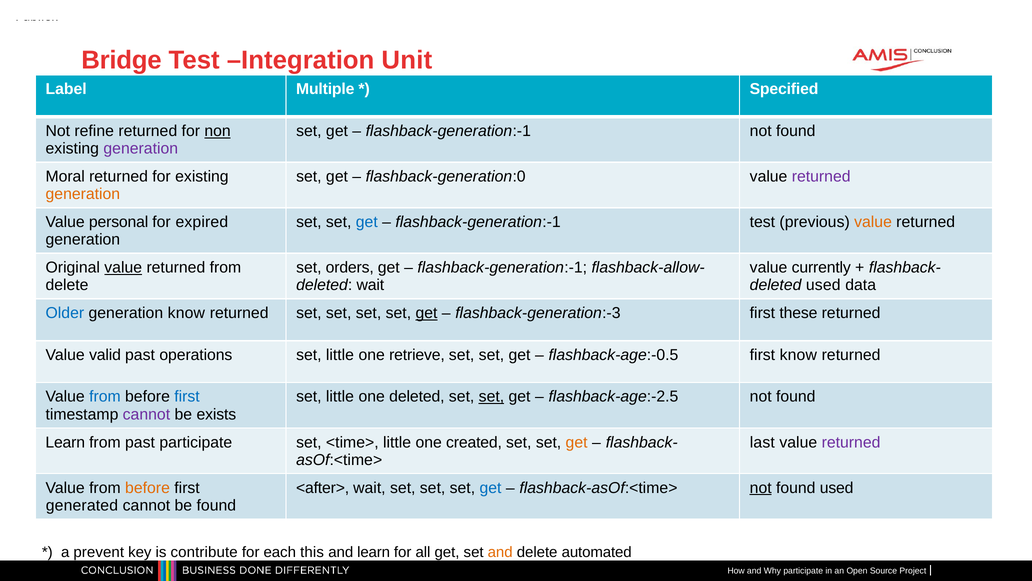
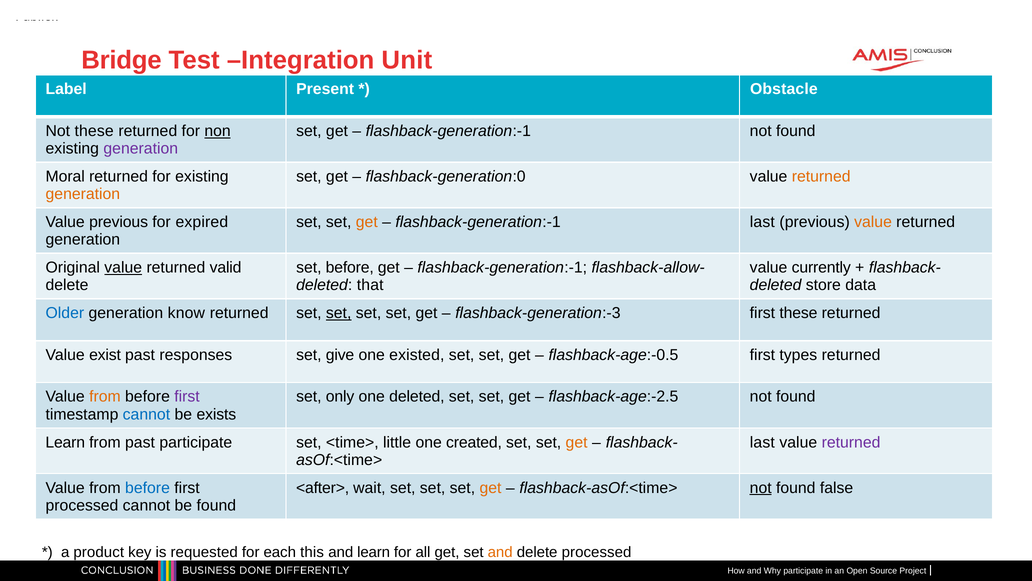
Multiple: Multiple -> Present (325, 89)
Specified: Specified -> Obstacle (784, 89)
Not refine: refine -> these (94, 131)
returned colour: purple -> orange (821, 176)
Value personal: personal -> previous (119, 222)
get colour: blue -> orange (367, 222)
flashback-generation:-1 test: test -> last (762, 222)
returned from: from -> valid (226, 267)
set orders: orders -> before (350, 267)
wait: wait -> that (370, 285)
used: used -> store (823, 285)
set underline: none -> present (339, 313)
get underline: present -> none (426, 313)
valid: valid -> exist (105, 355)
operations: operations -> responses (196, 355)
little: little -> give (340, 355)
retrieve: retrieve -> existed (417, 355)
first know: know -> types (798, 355)
from colour: blue -> orange (105, 396)
first colour: blue -> purple (187, 396)
little: little -> only (340, 396)
set underline: present -> none (491, 396)
cannot colour: purple -> blue (146, 414)
before colour: orange -> blue (147, 487)
get colour: blue -> orange (490, 487)
found used: used -> false (837, 487)
generated: generated -> processed (82, 505)
prevent: prevent -> product (99, 552)
contribute: contribute -> requested (204, 552)
delete automated: automated -> processed (597, 552)
